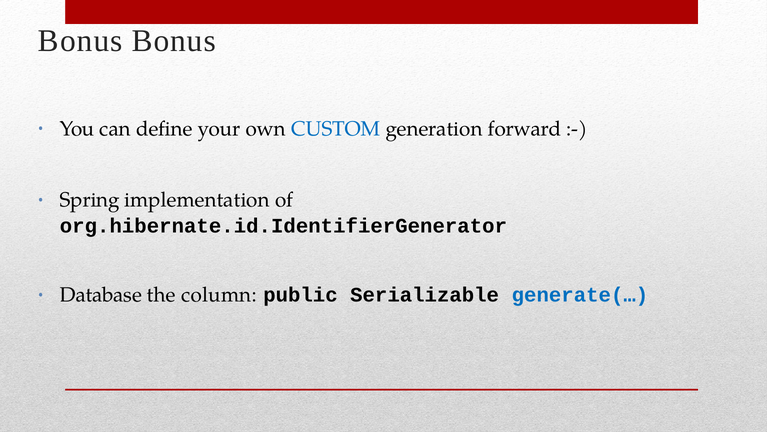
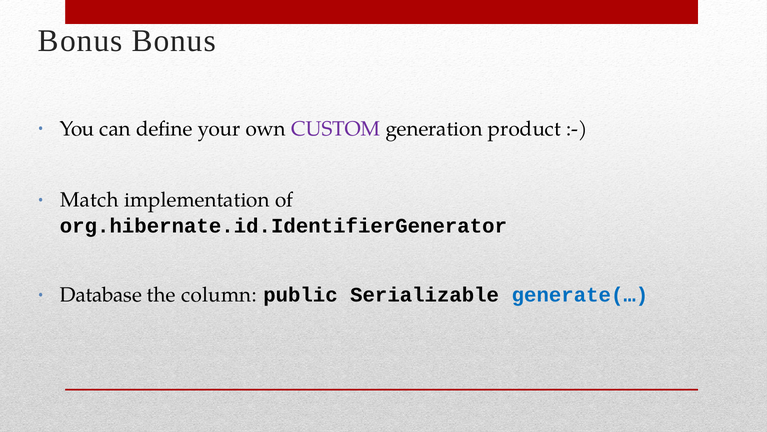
CUSTOM colour: blue -> purple (336, 129)
forward: forward -> product (524, 129)
Spring: Spring -> Match (89, 200)
